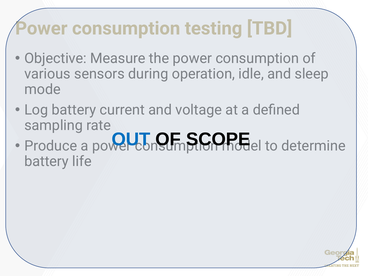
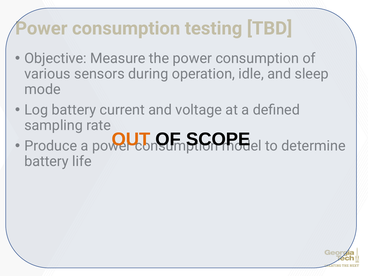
OUT colour: blue -> orange (131, 139)
